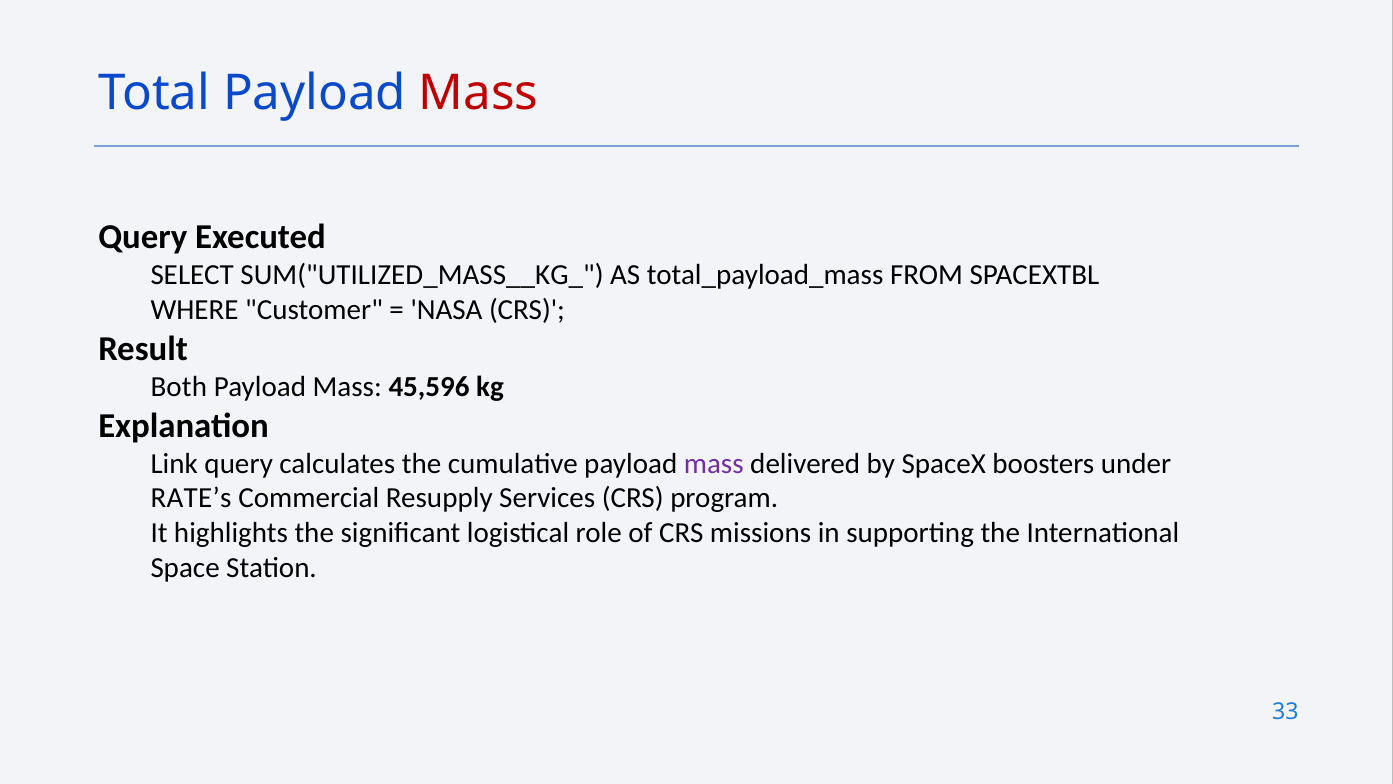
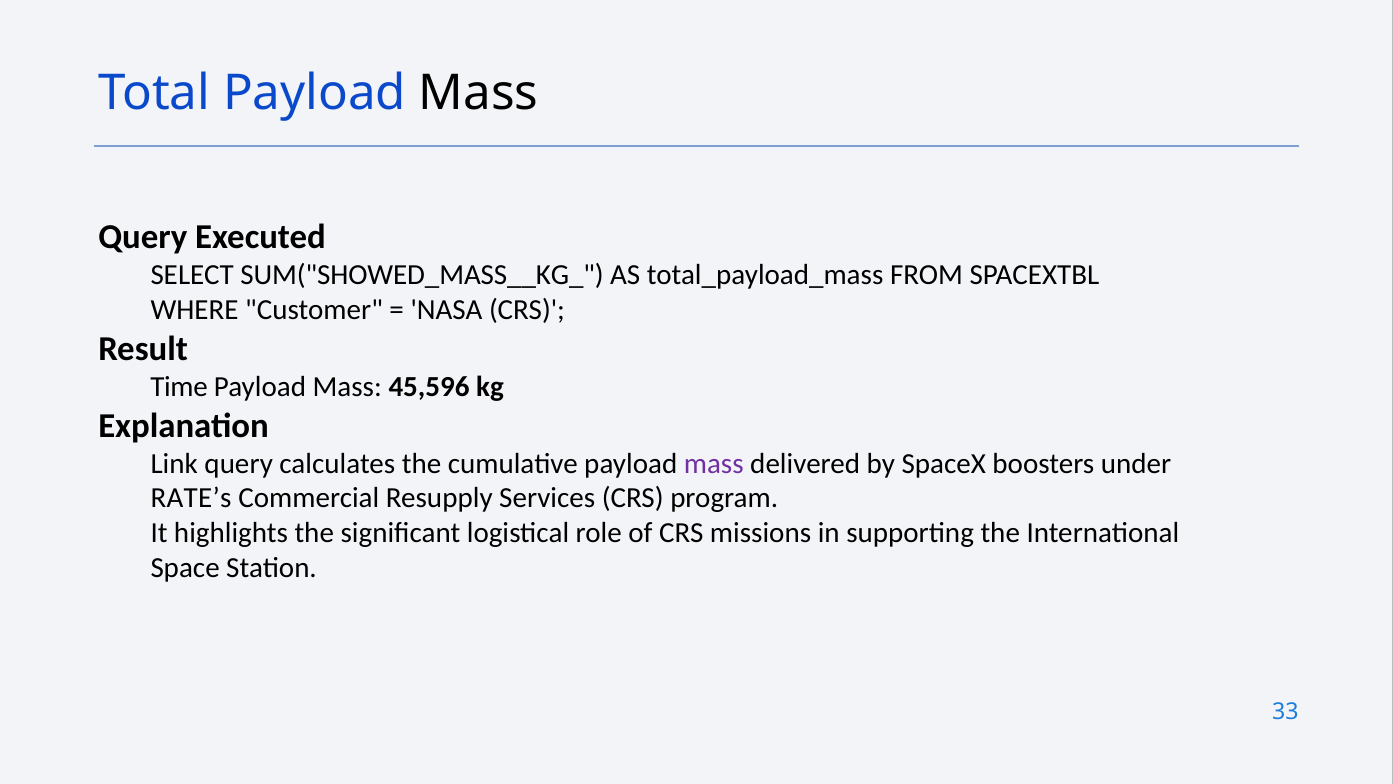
Mass colour: red -> black (479, 93)
SUM("UTILIZED_MASS__KG_: SUM("UTILIZED_MASS__KG_ -> SUM("SHOWED_MASS__KG_ (422, 275)
Both: Both -> Time (179, 387)
